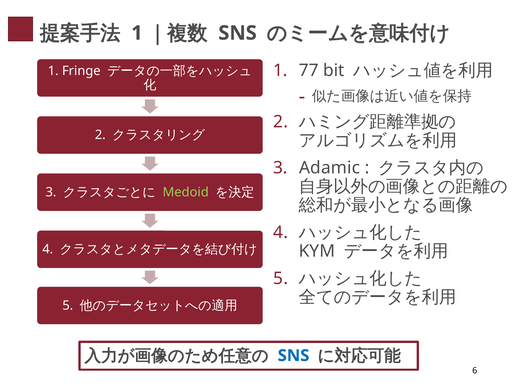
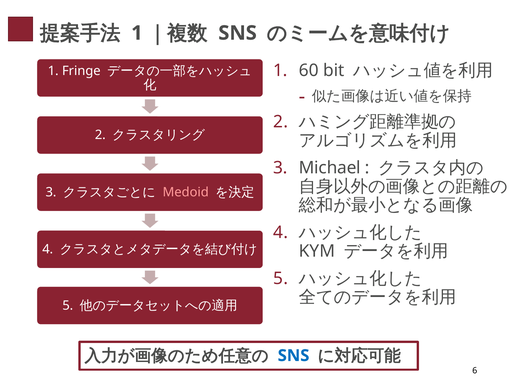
77: 77 -> 60 (309, 70)
Adamic: Adamic -> Michael (330, 168)
Medoid colour: light green -> pink (186, 192)
